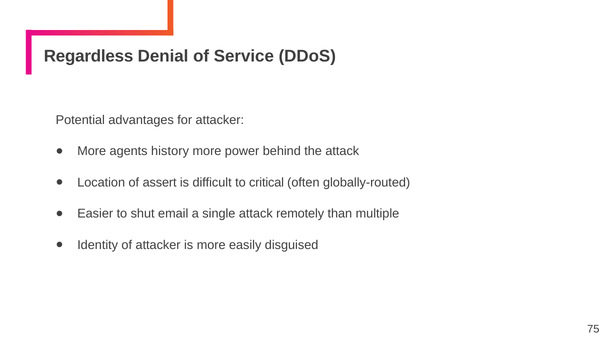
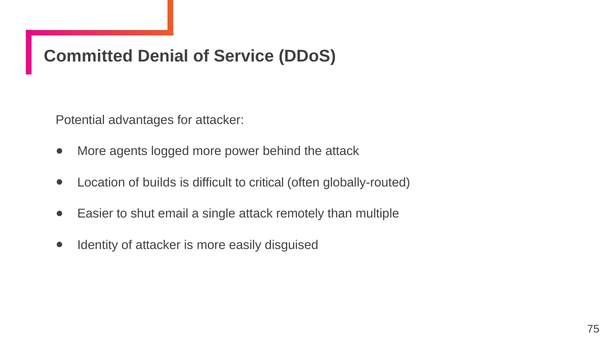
Regardless: Regardless -> Committed (88, 56)
history: history -> logged (170, 151)
assert: assert -> builds (159, 182)
